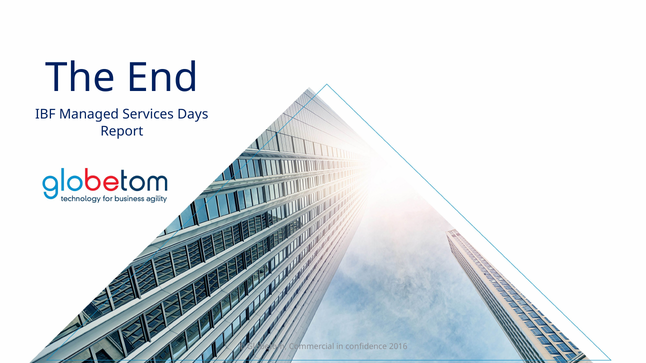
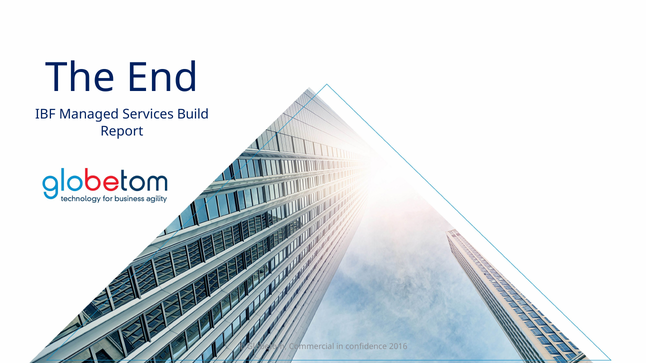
Days: Days -> Build (193, 114)
